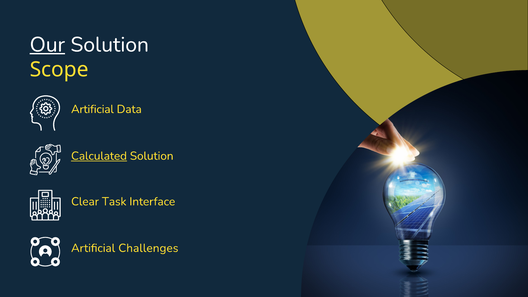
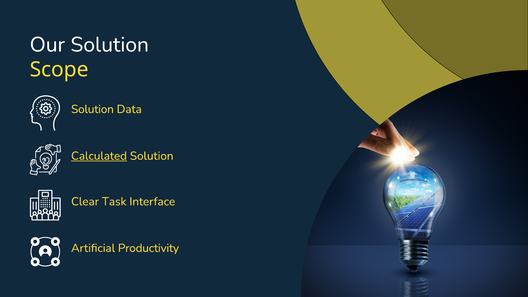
Our underline: present -> none (47, 45)
Artificial: Artificial -> Solution (92, 109)
Challenges: Challenges -> Productivity (148, 248)
